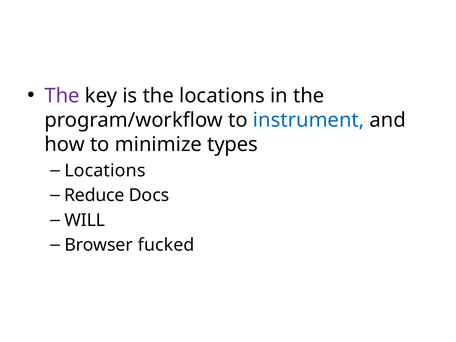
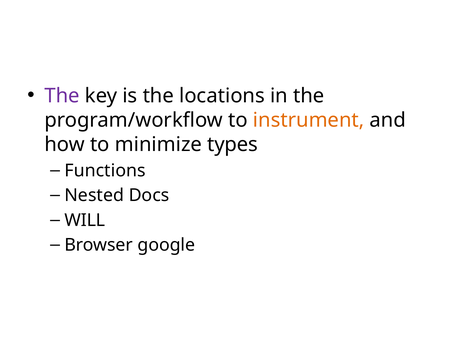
instrument colour: blue -> orange (309, 120)
Locations: Locations -> Functions (105, 170)
Reduce: Reduce -> Nested (94, 195)
fucked: fucked -> google (166, 245)
